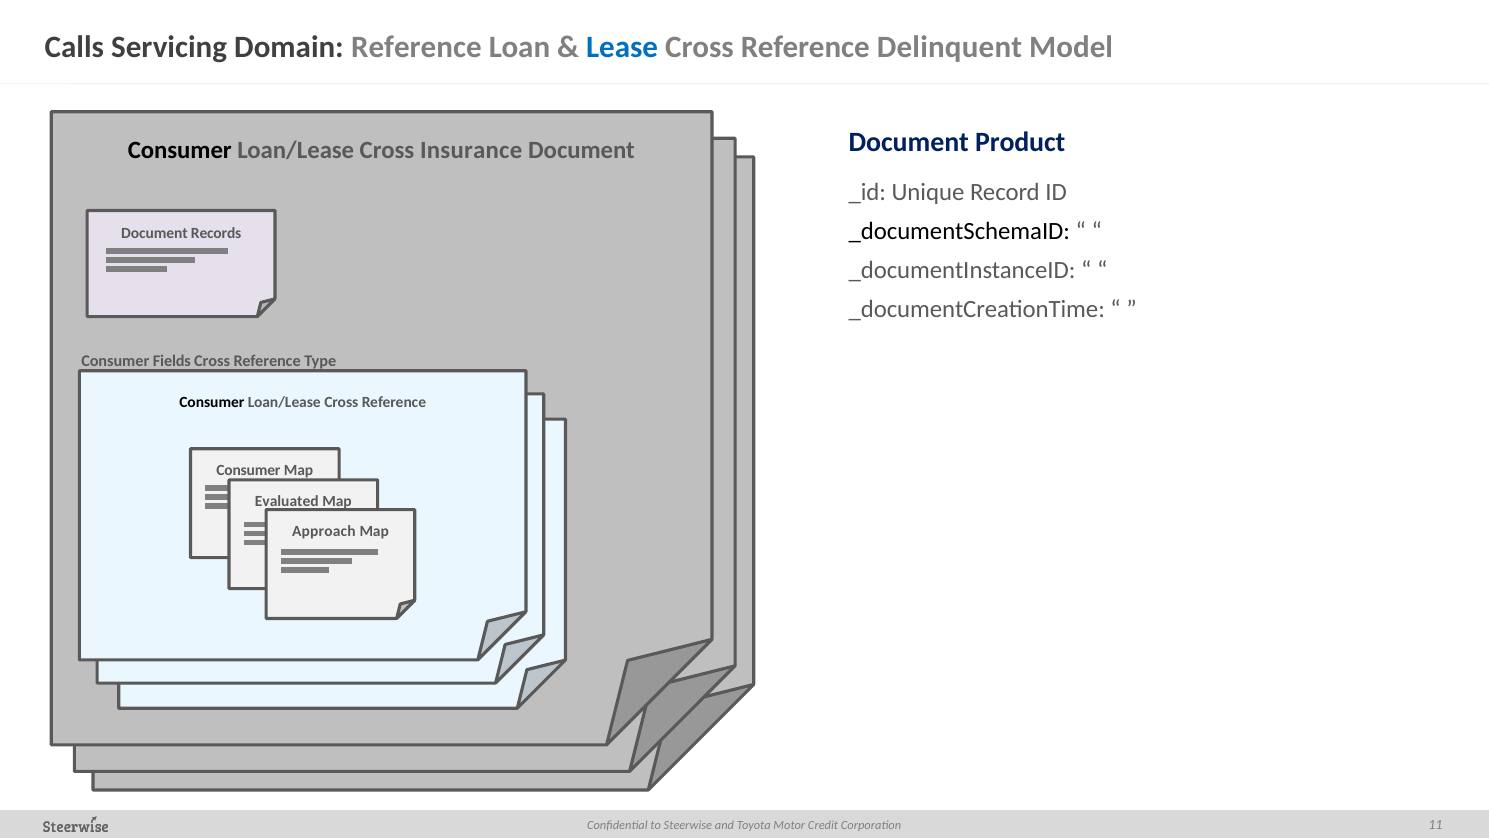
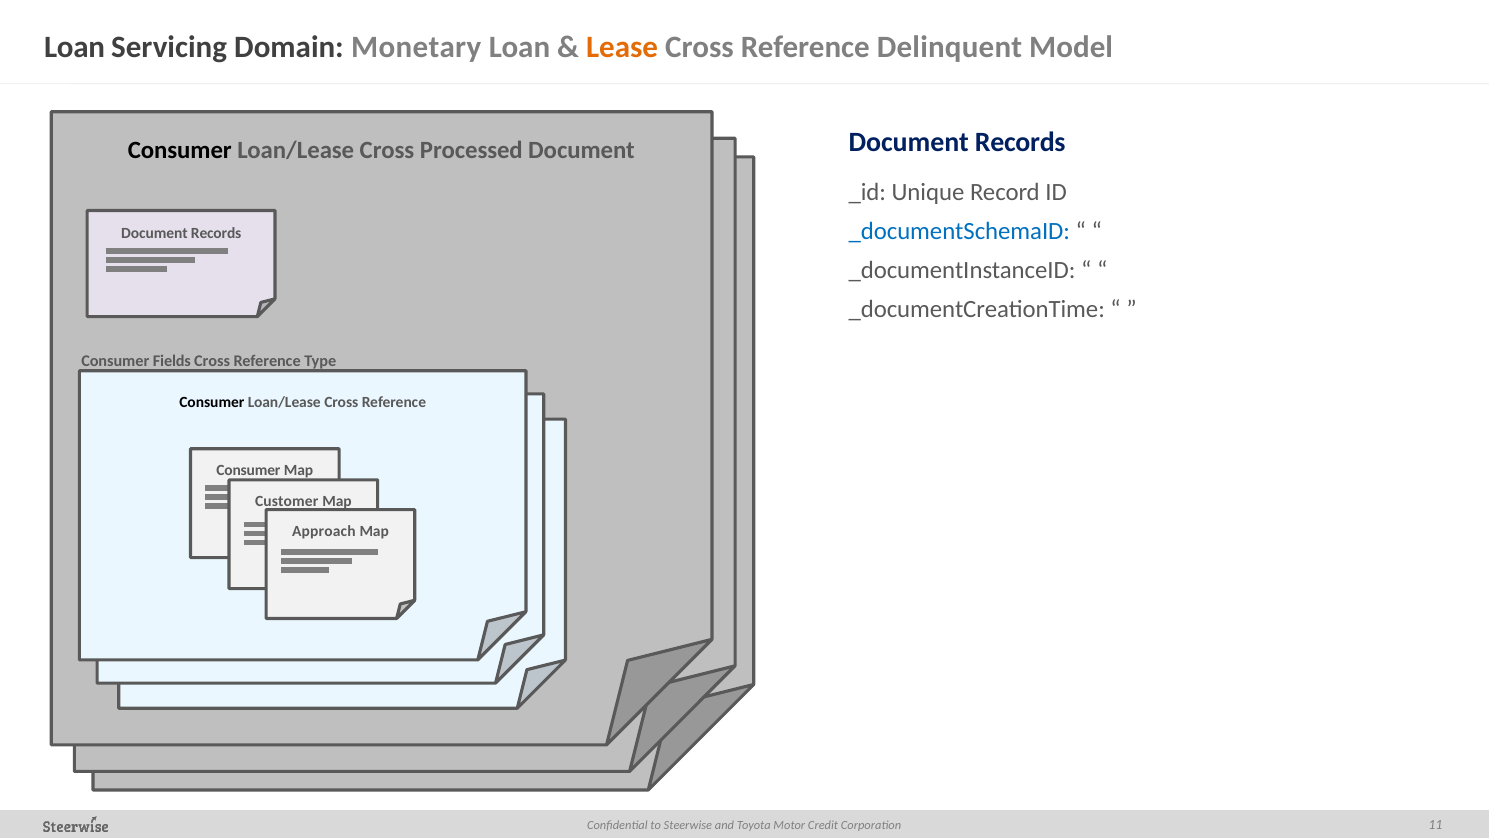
Calls: Calls -> Loan (75, 47)
Domain Reference: Reference -> Monetary (416, 47)
Lease colour: blue -> orange (622, 47)
Product: Product -> Records (1020, 142)
Insurance: Insurance -> Processed (471, 150)
_documentSchemaID colour: black -> blue (959, 231)
Evaluated: Evaluated -> Customer (287, 501)
